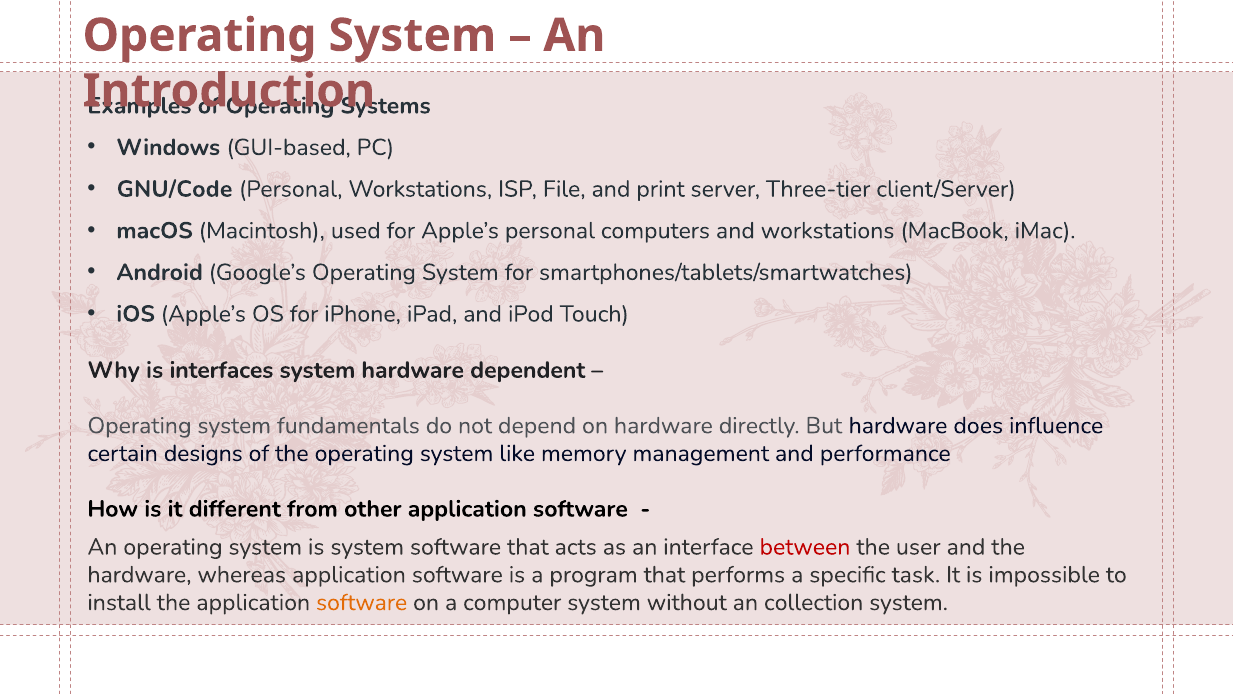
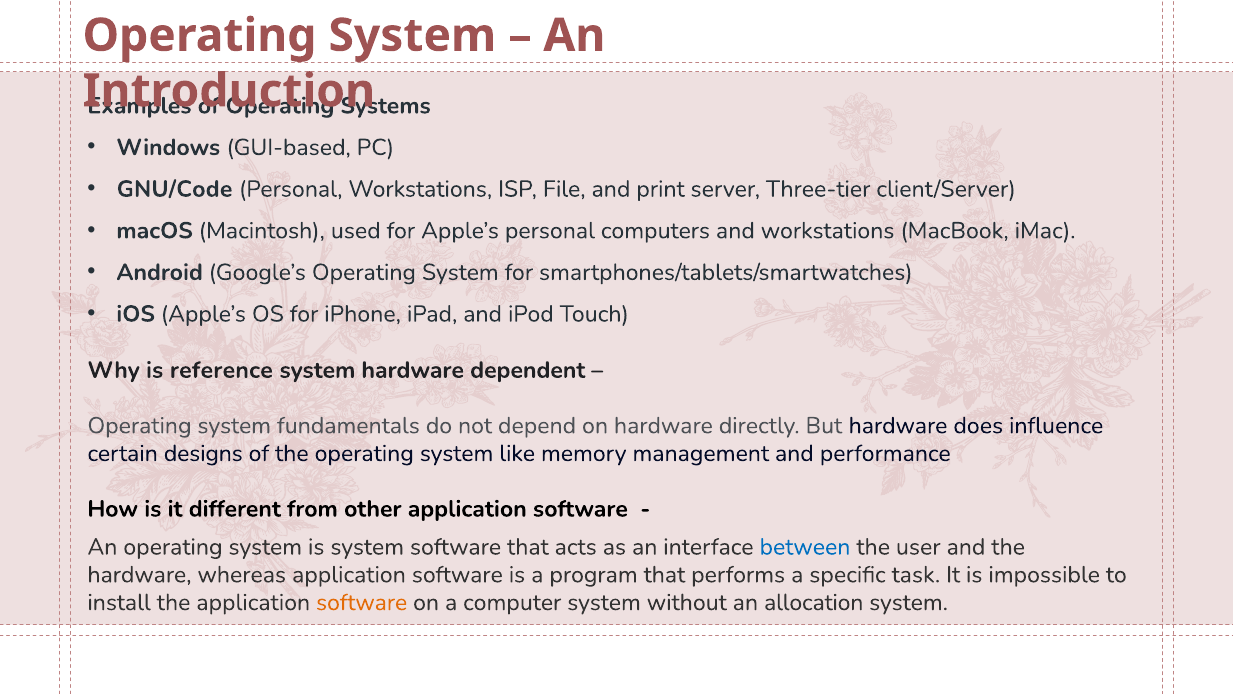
interfaces: interfaces -> reference (221, 370)
between colour: red -> blue (805, 547)
collection: collection -> allocation (814, 602)
